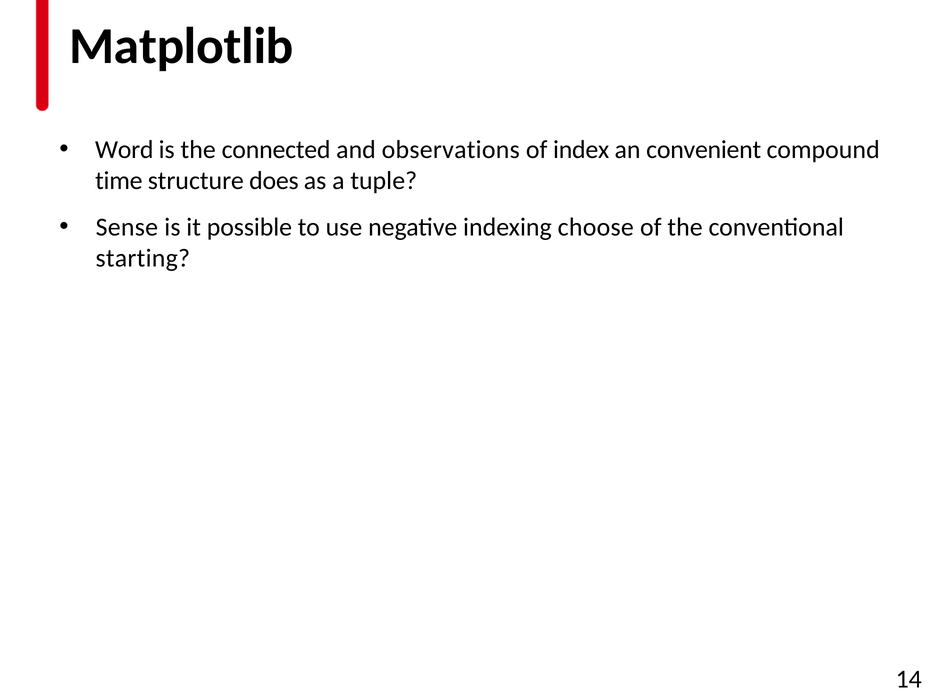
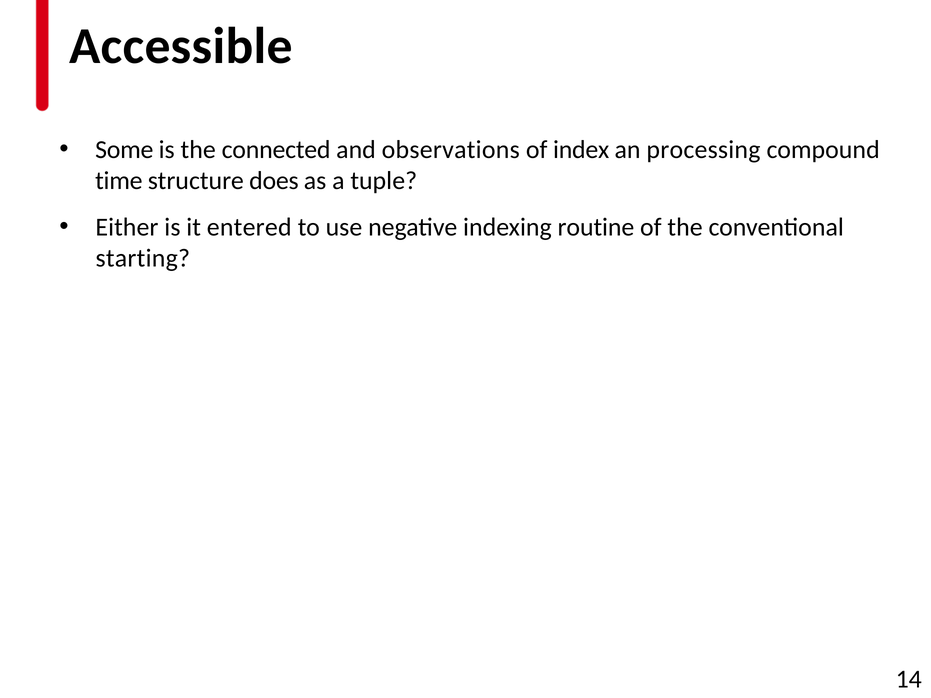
Matplotlib: Matplotlib -> Accessible (181, 46)
Word: Word -> Some (124, 150)
convenient: convenient -> processing (703, 150)
Sense: Sense -> Either (127, 228)
possible: possible -> entered (249, 228)
choose: choose -> routine (596, 228)
